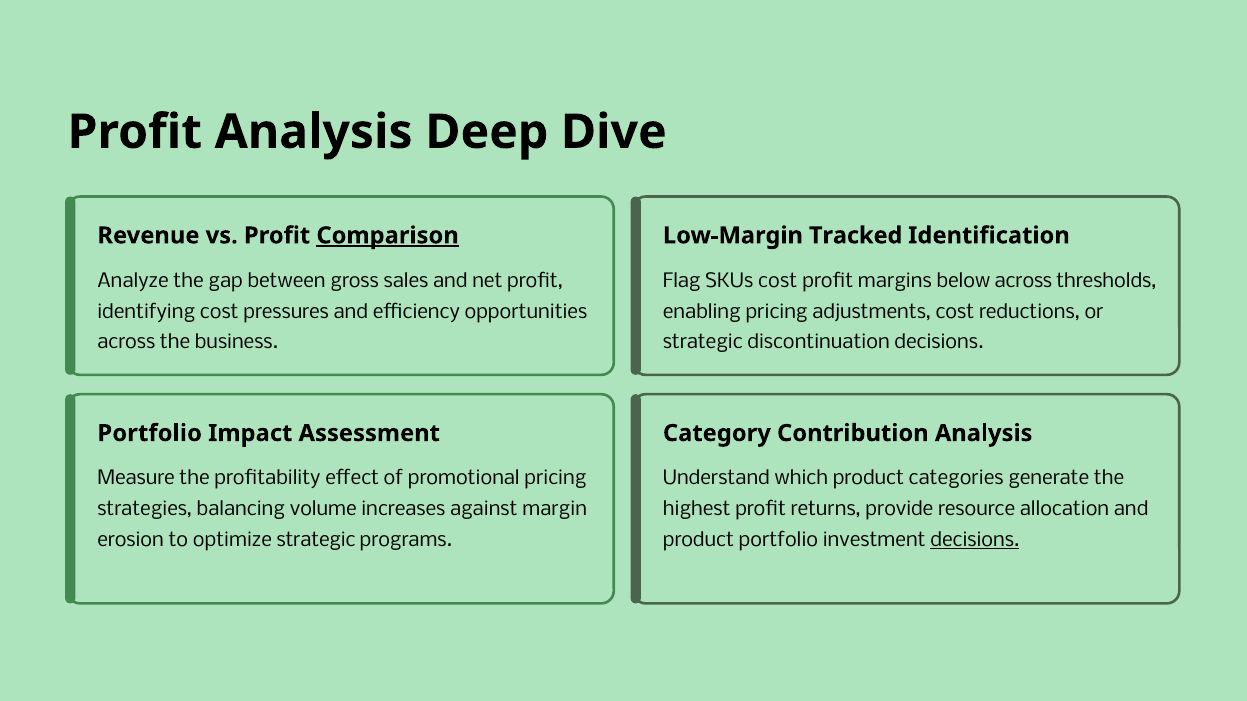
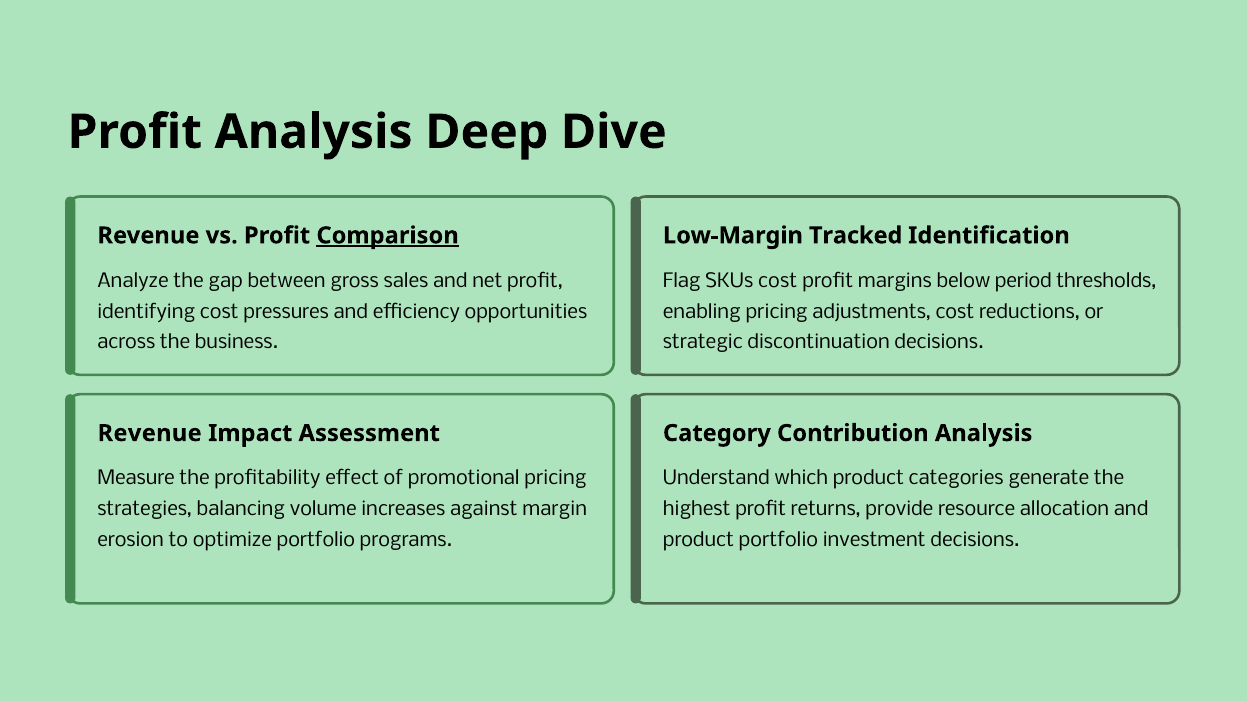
below across: across -> period (1023, 281)
Portfolio: Portfolio -> Revenue (150, 434)
optimize strategic: strategic -> portfolio (316, 541)
decisions underline: present -> none (975, 541)
